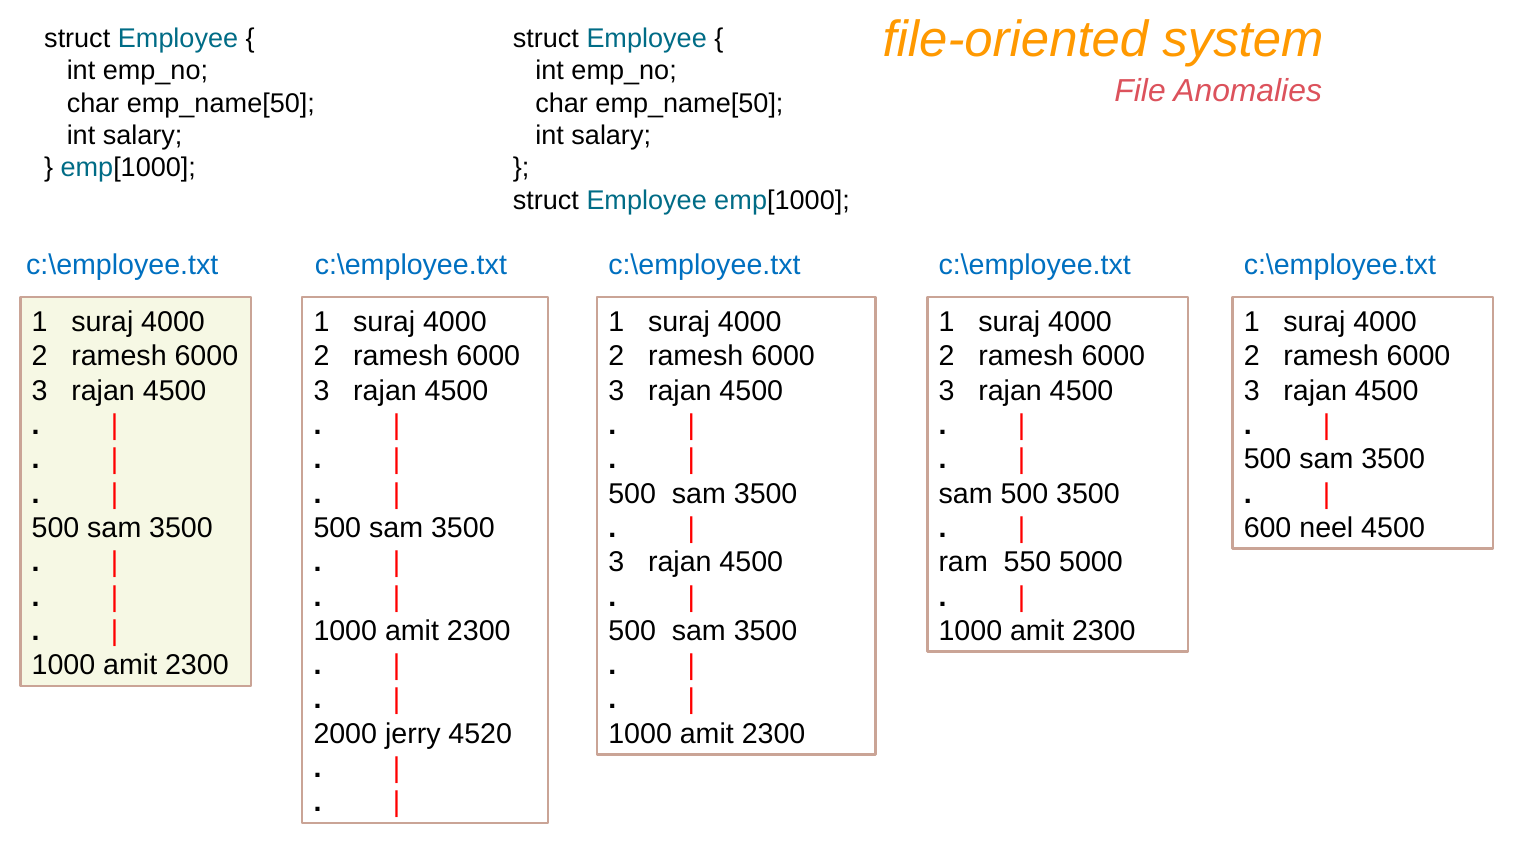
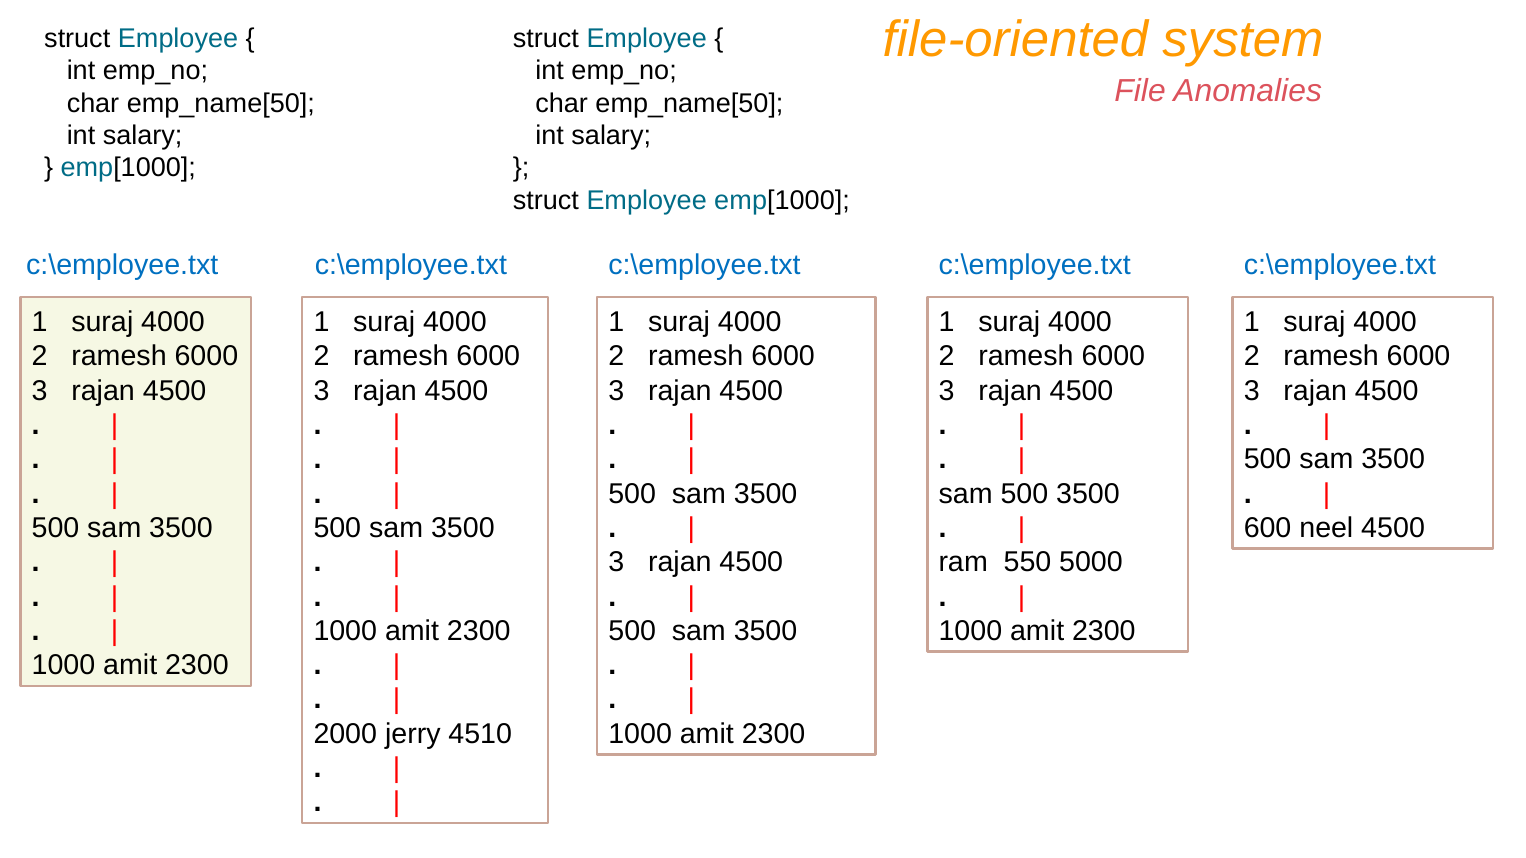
4520: 4520 -> 4510 (480, 734)
